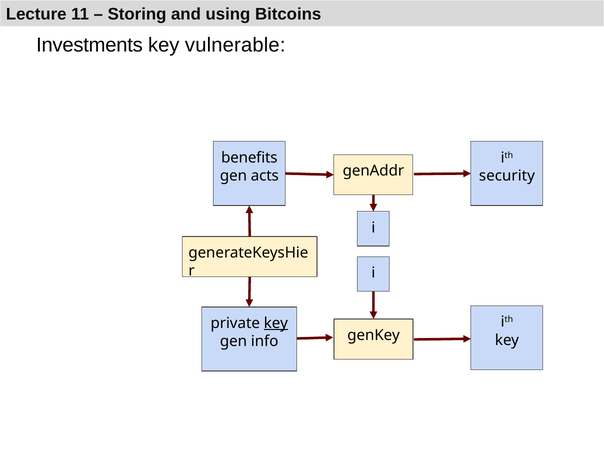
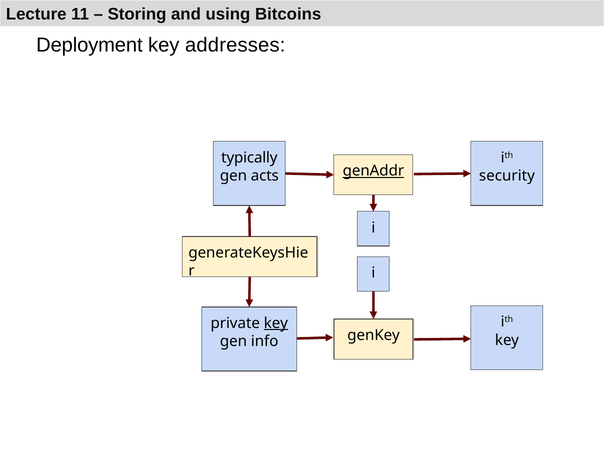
Investments: Investments -> Deployment (89, 45)
vulnerable: vulnerable -> addresses (235, 45)
benefits: benefits -> typically (249, 158)
genAddr underline: none -> present (373, 171)
